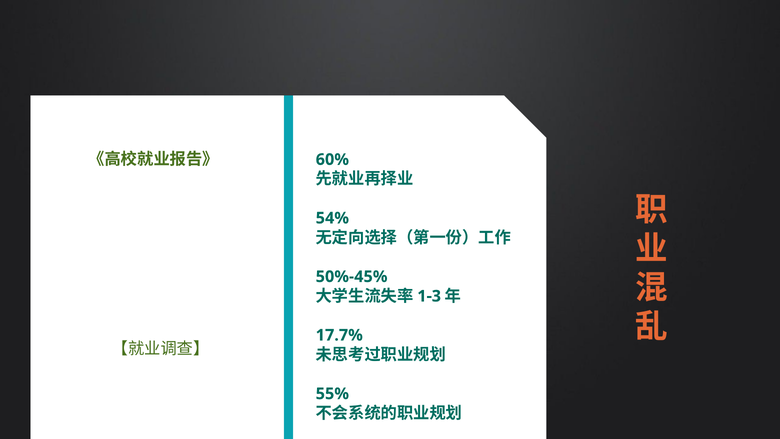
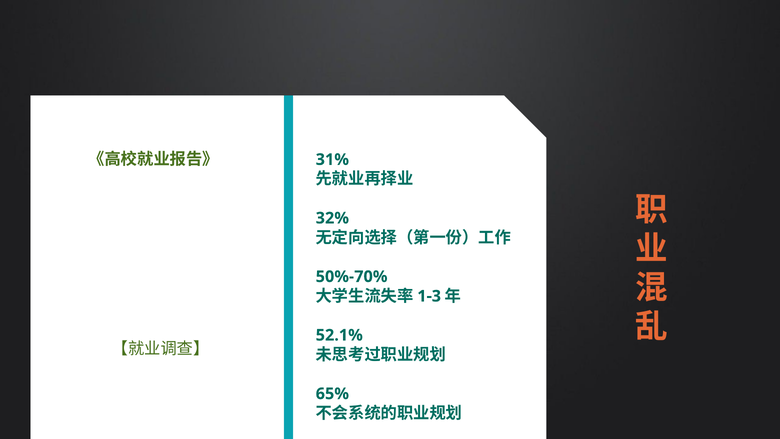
60%: 60% -> 31% (332, 159)
54%: 54% -> 32% (332, 218)
50%-45%: 50%-45% -> 50%-70% (352, 277)
17.7%: 17.7% -> 52.1% (339, 335)
55%: 55% -> 65% (332, 394)
